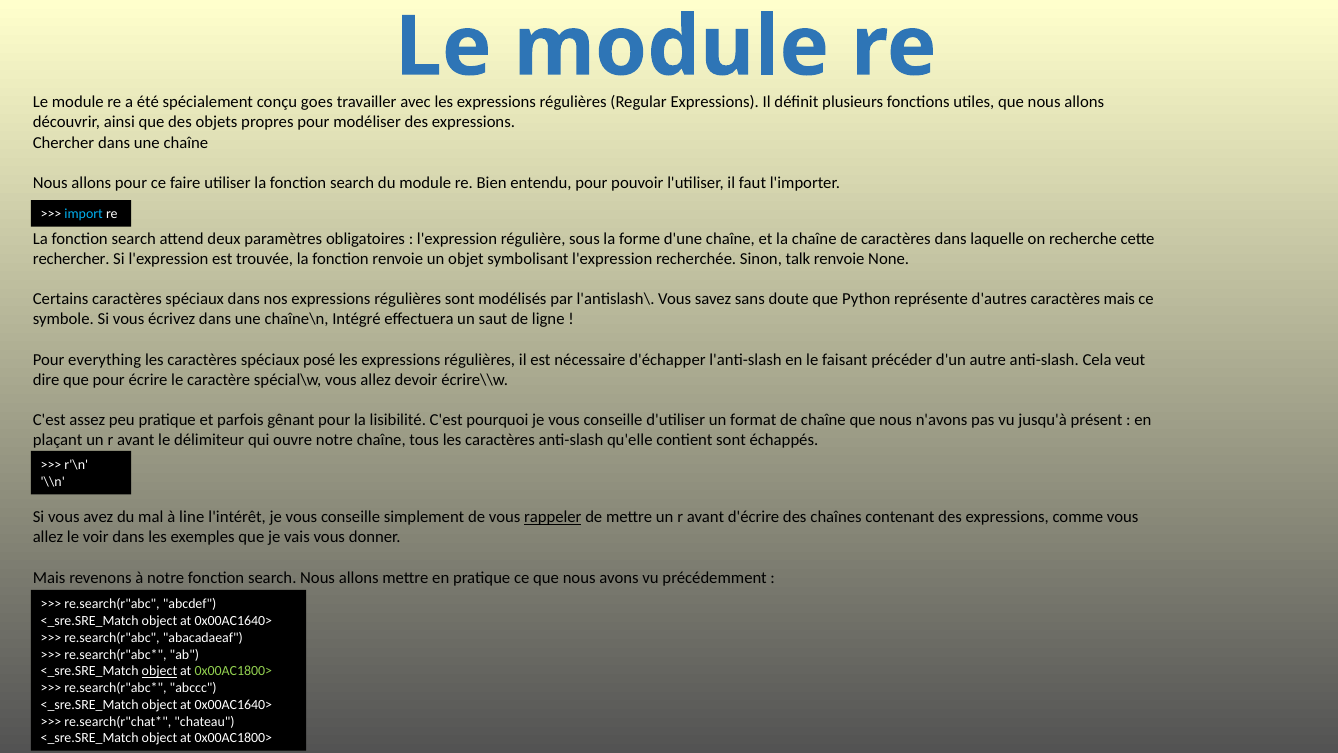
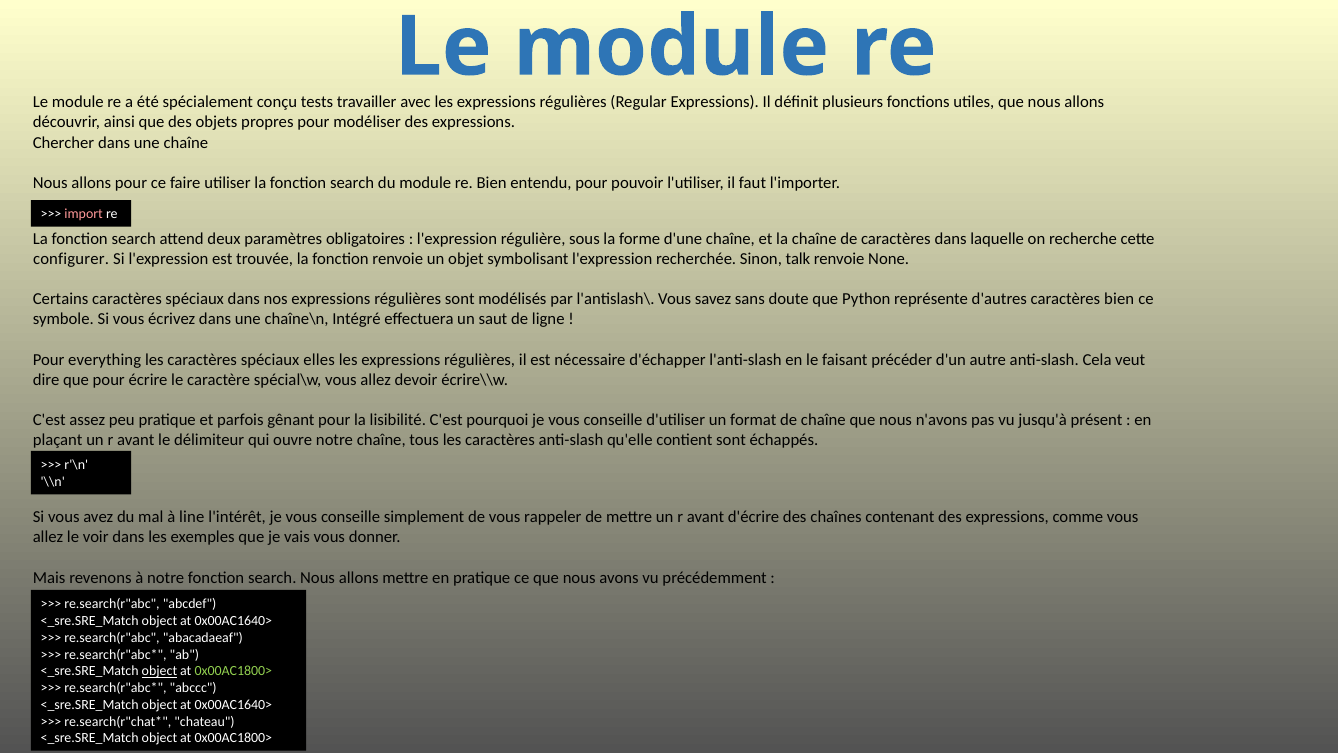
goes: goes -> tests (317, 102)
import colour: light blue -> pink (84, 214)
rechercher: rechercher -> configurer (71, 259)
caractères mais: mais -> bien (1119, 299)
posé: posé -> elles (319, 359)
rappeler underline: present -> none (553, 517)
